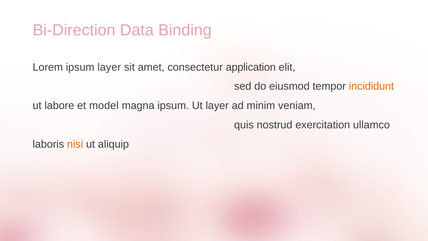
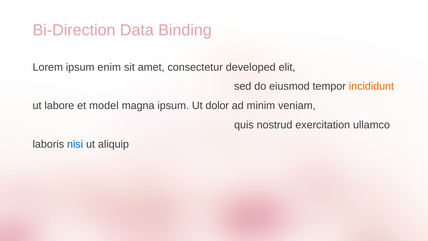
ipsum layer: layer -> enim (109, 67)
application: application -> developed (251, 67)
Ut layer: layer -> dolor (217, 106)
nisi colour: orange -> blue (75, 144)
